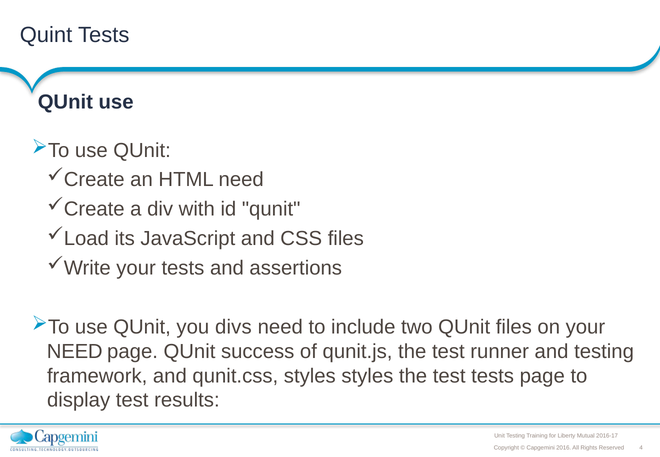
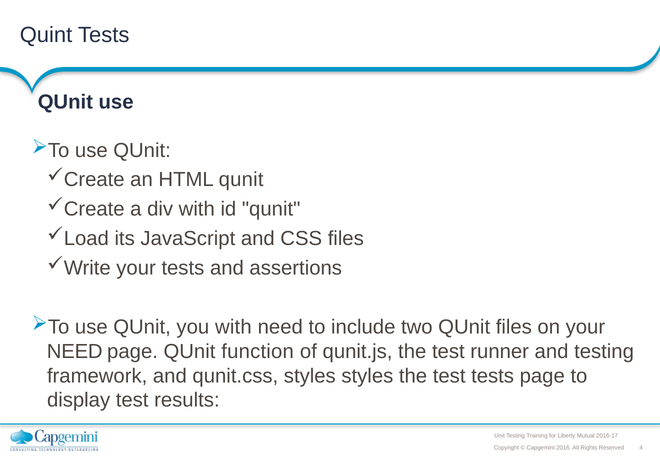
HTML need: need -> qunit (241, 180)
you divs: divs -> with (233, 327)
success: success -> function (258, 351)
